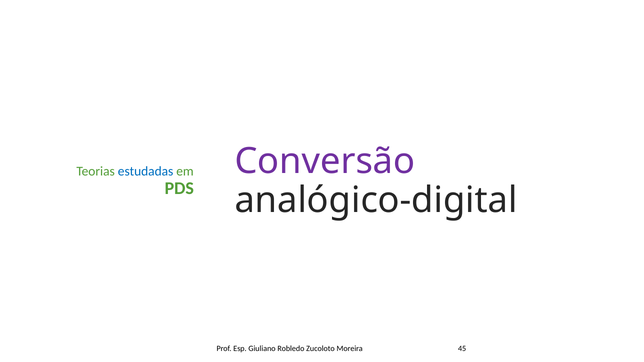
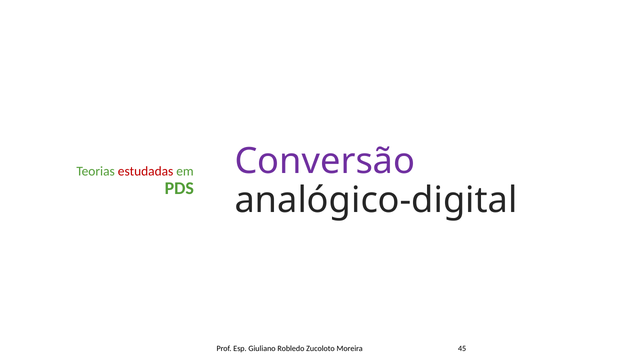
estudadas colour: blue -> red (146, 171)
